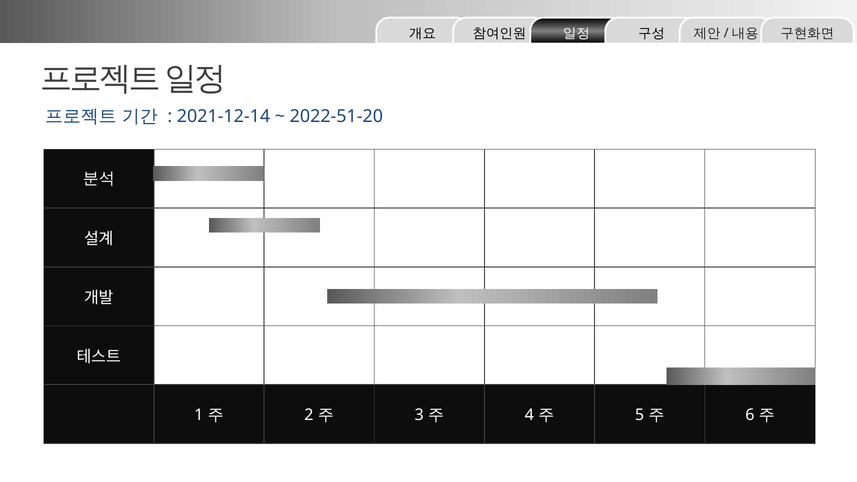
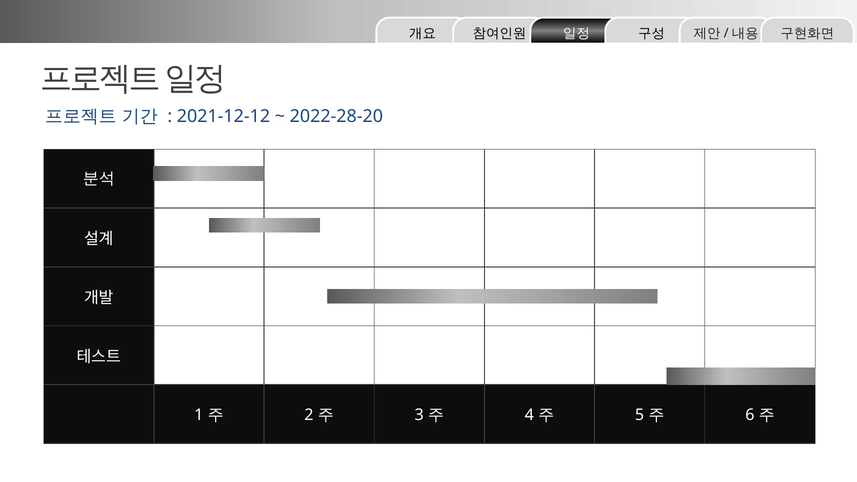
2021-12-14: 2021-12-14 -> 2021-12-12 (223, 116)
2022-51-20: 2022-51-20 -> 2022-28-20 (336, 116)
